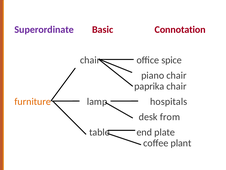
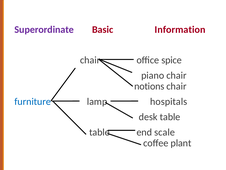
Connotation: Connotation -> Information (180, 29)
paprika: paprika -> notions (149, 86)
furniture colour: orange -> blue (33, 101)
desk from: from -> table (170, 117)
plate: plate -> scale (165, 132)
